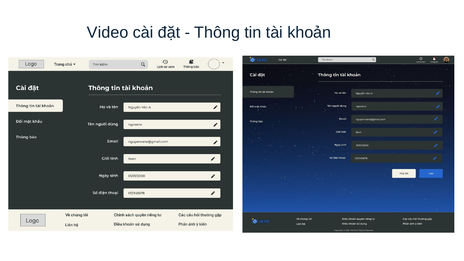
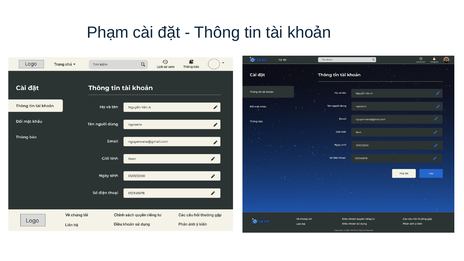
Video: Video -> Phạm (108, 32)
